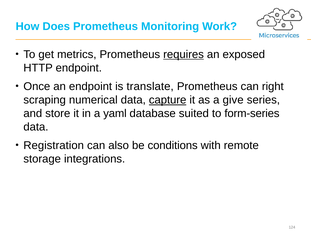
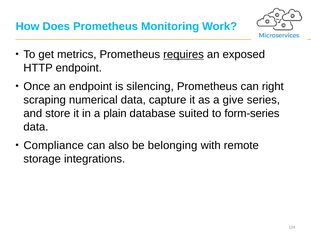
translate: translate -> silencing (150, 87)
capture underline: present -> none (168, 100)
yaml: yaml -> plain (115, 114)
Registration: Registration -> Compliance (54, 146)
conditions: conditions -> belonging (173, 146)
